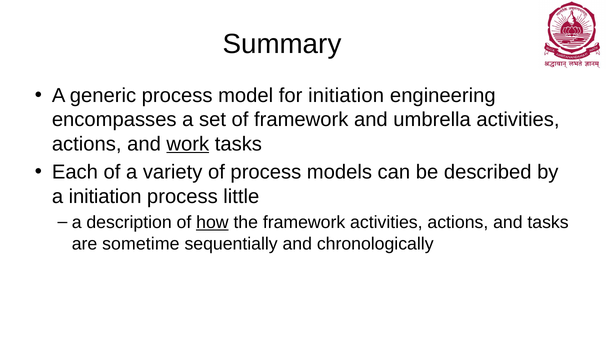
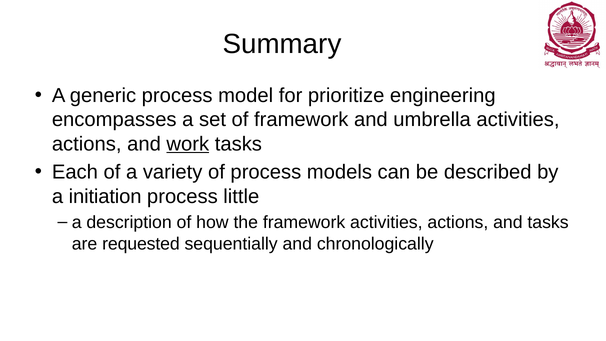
for initiation: initiation -> prioritize (346, 95)
how underline: present -> none (212, 223)
sometime: sometime -> requested (141, 244)
